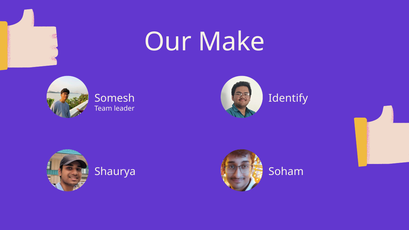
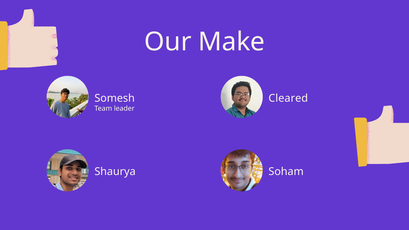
Identify: Identify -> Cleared (288, 98)
